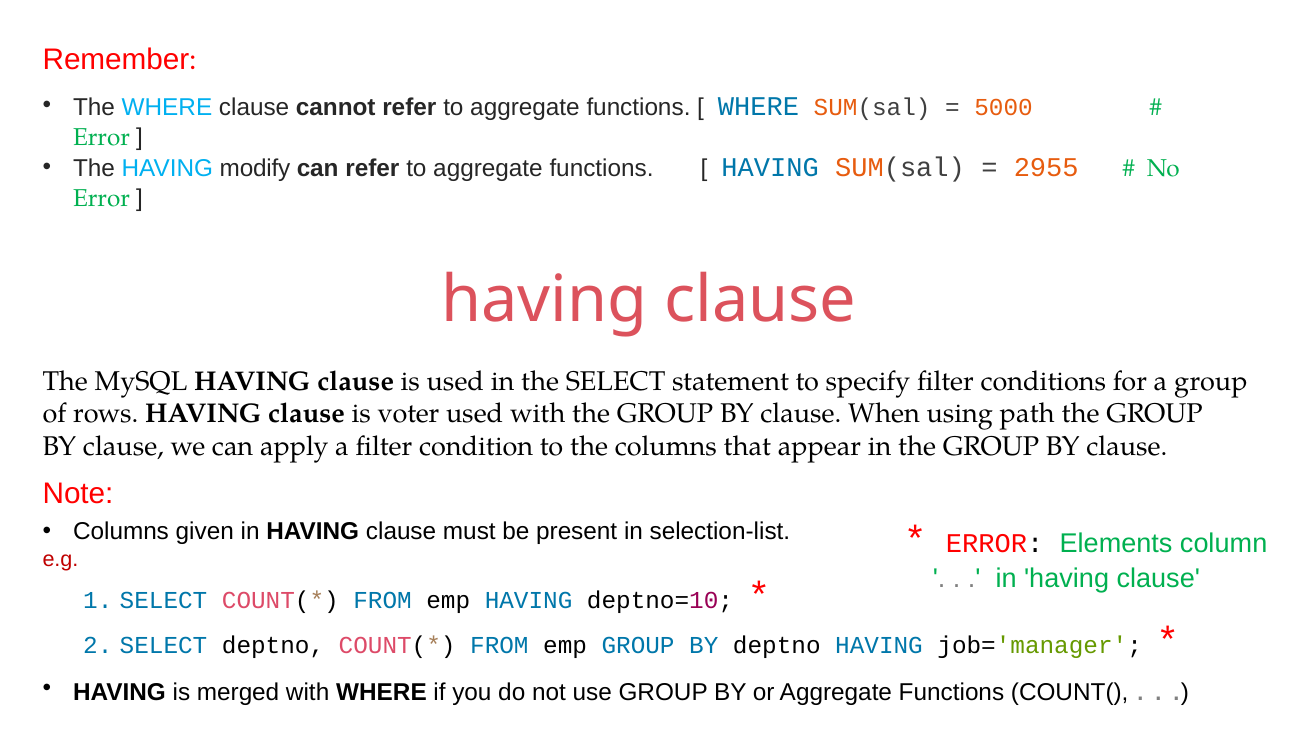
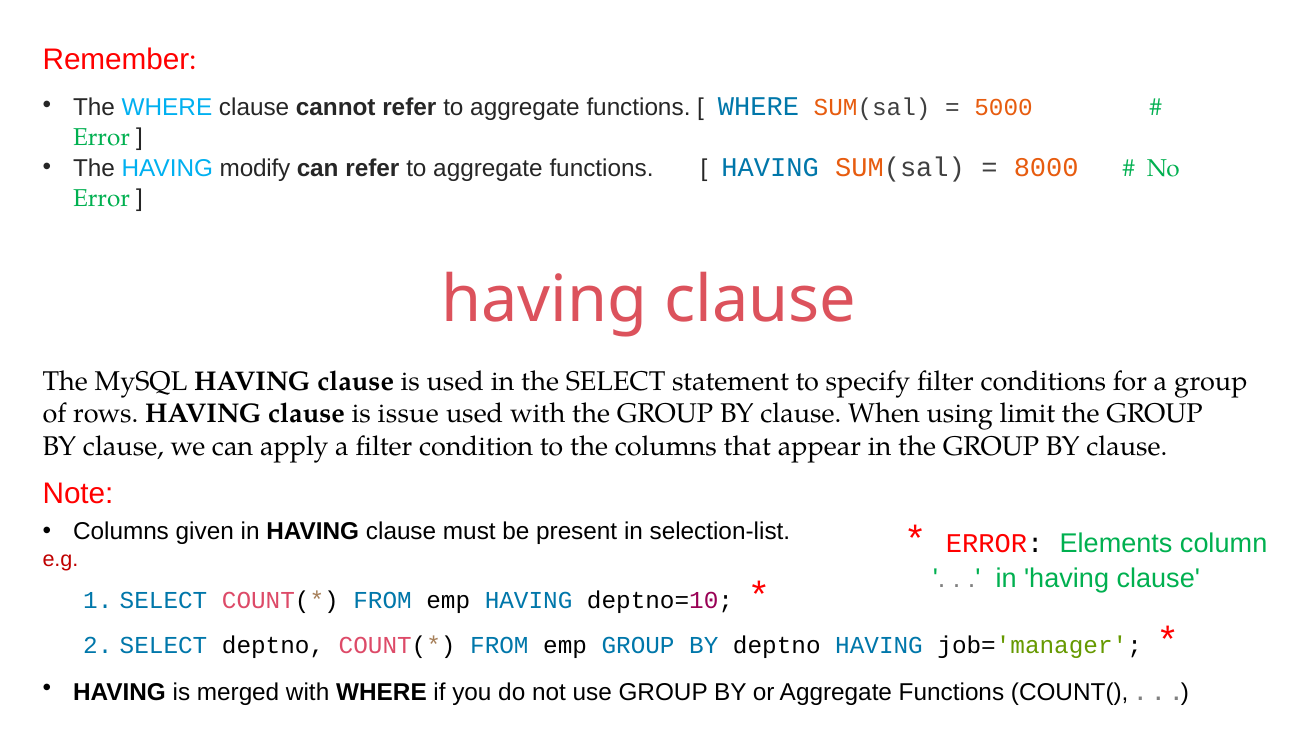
2955: 2955 -> 8000 (1046, 168)
voter: voter -> issue (408, 414)
path: path -> limit (1027, 414)
